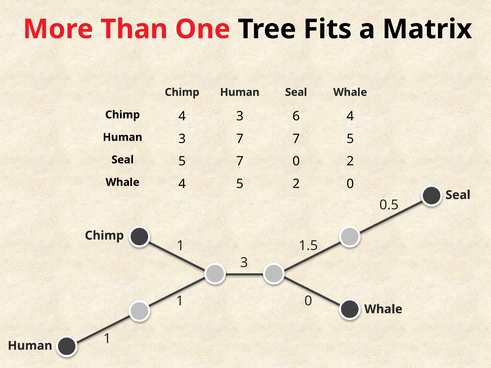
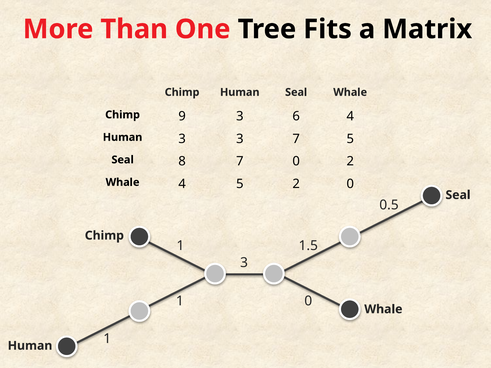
Chimp 4: 4 -> 9 (182, 116)
3 7: 7 -> 3 (240, 139)
Seal 5: 5 -> 8 (182, 161)
